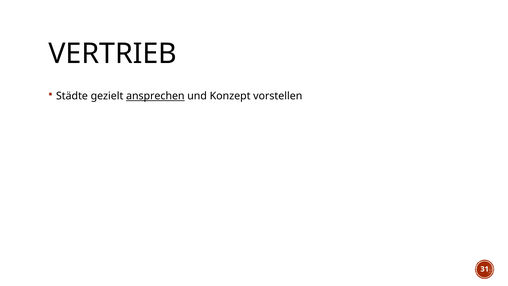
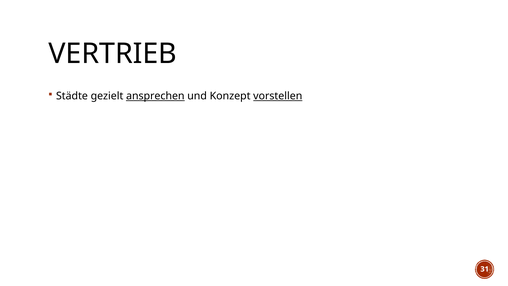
vorstellen underline: none -> present (278, 96)
